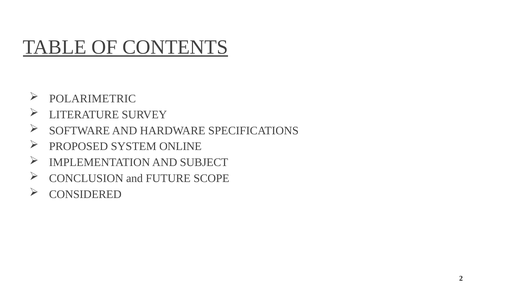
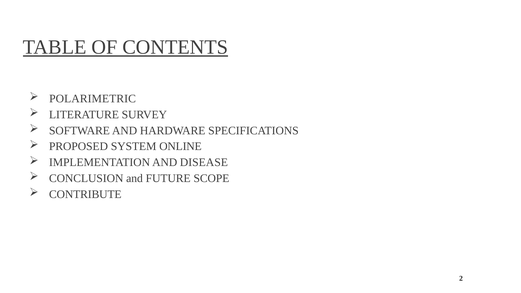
SUBJECT: SUBJECT -> DISEASE (204, 162)
CONSIDERED: CONSIDERED -> CONTRIBUTE (85, 194)
